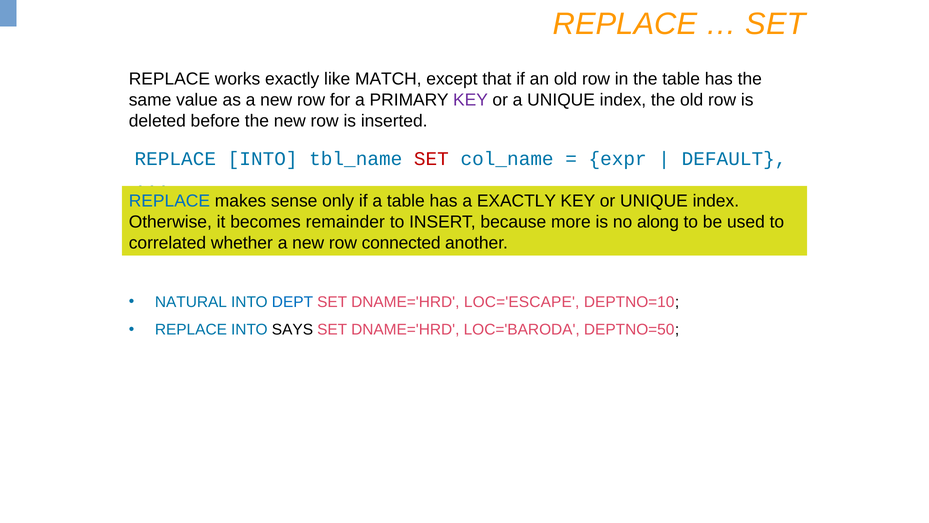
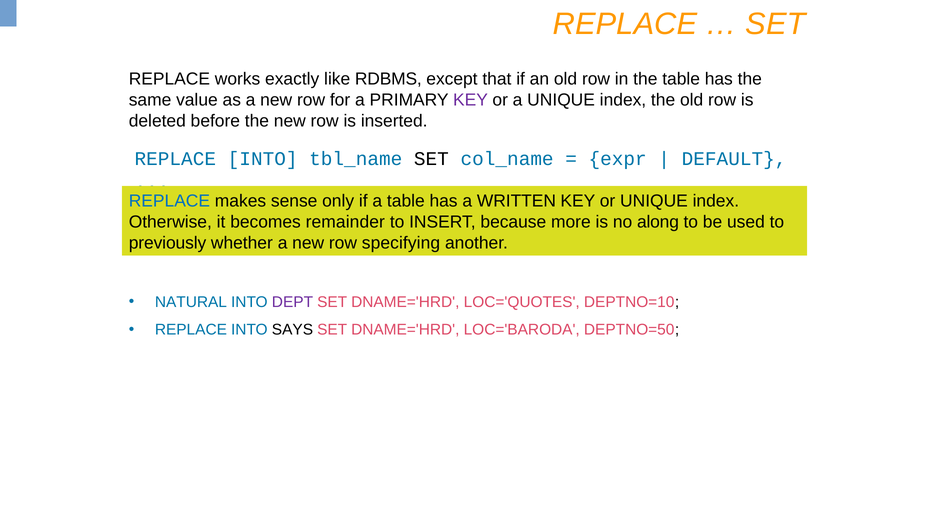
MATCH: MATCH -> RDBMS (388, 79)
SET colour: red -> black (431, 159)
a EXACTLY: EXACTLY -> WRITTEN (516, 201)
correlated: correlated -> previously (168, 243)
connected: connected -> specifying (401, 243)
DEPT colour: blue -> purple (292, 302)
LOC='ESCAPE: LOC='ESCAPE -> LOC='QUOTES (522, 302)
